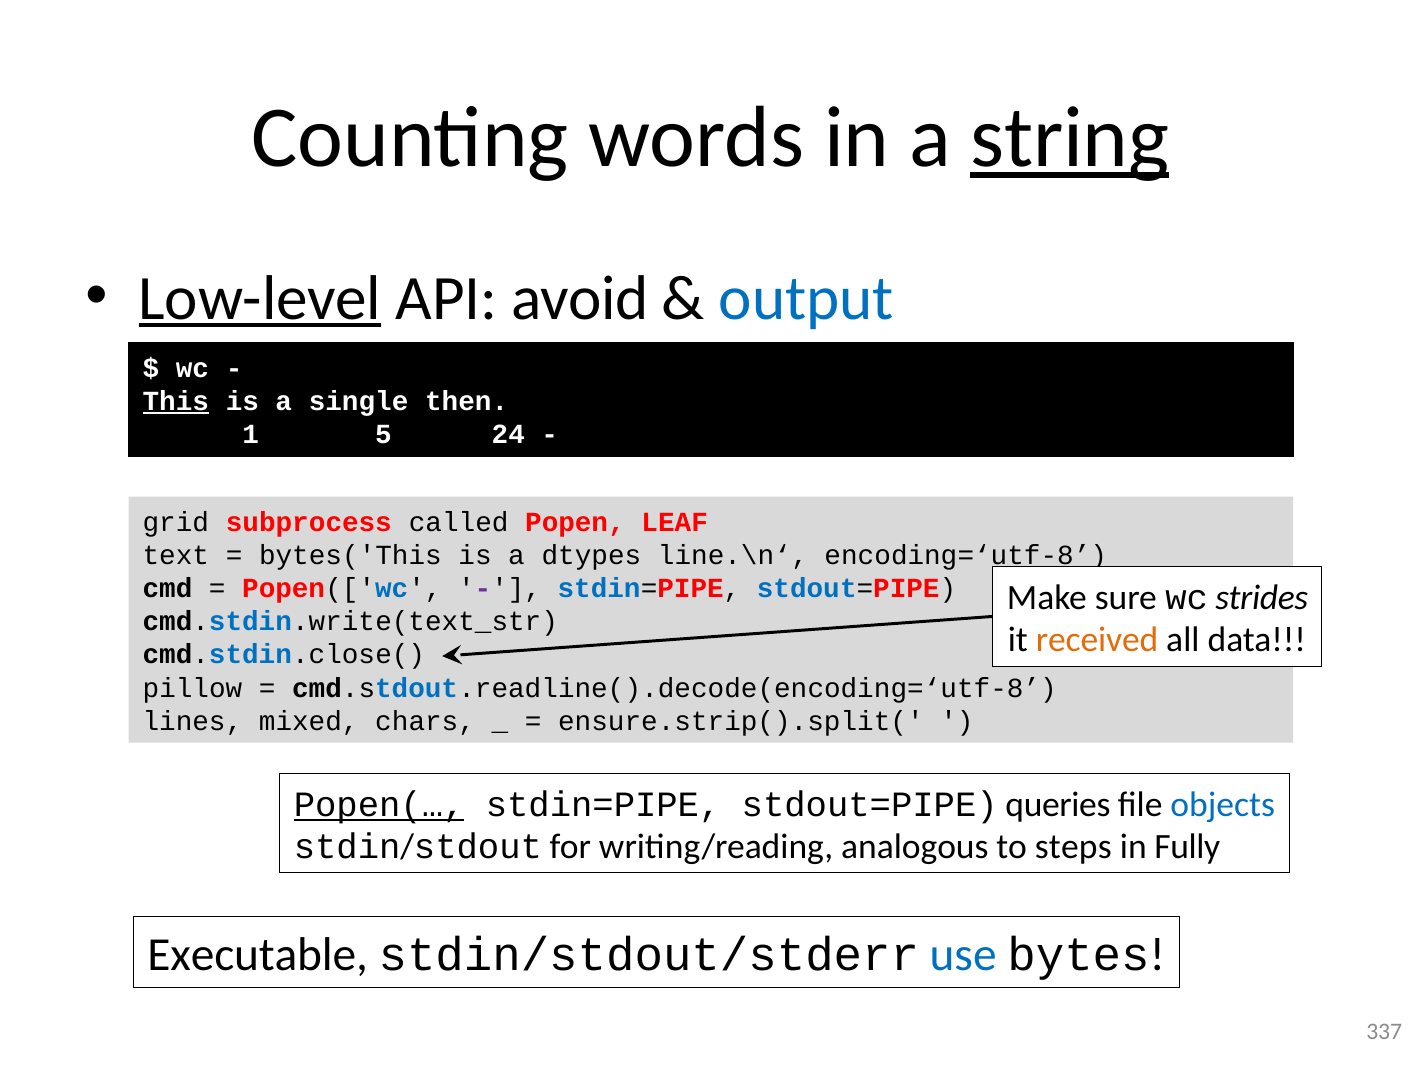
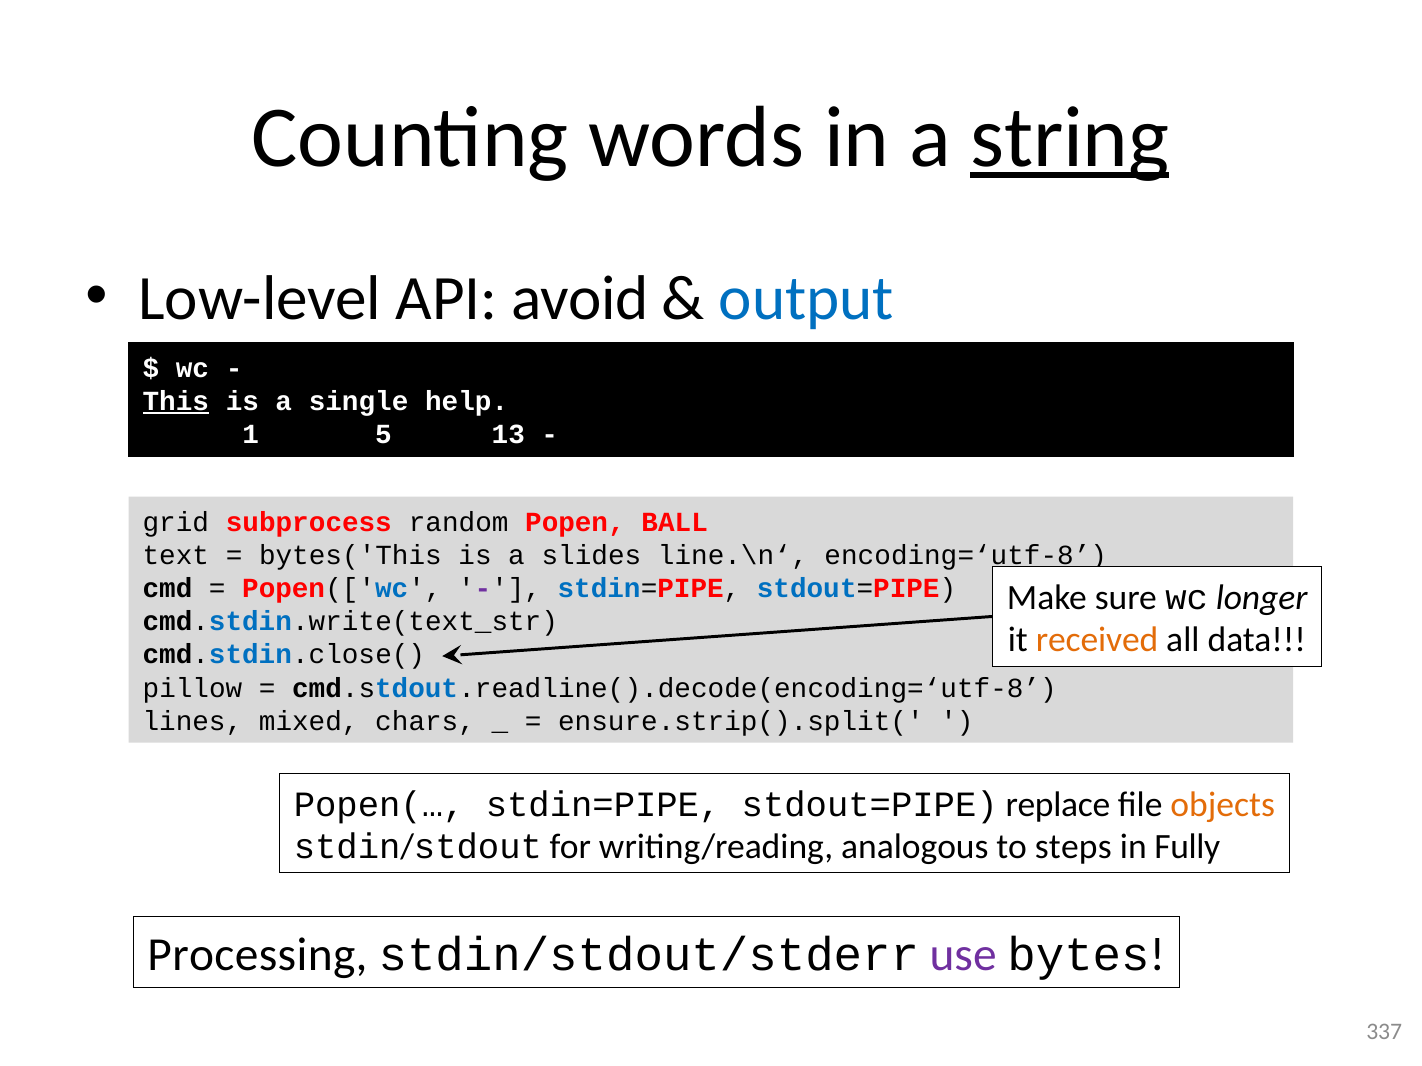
Low-level underline: present -> none (260, 298)
then: then -> help (467, 402)
24: 24 -> 13 (508, 435)
called: called -> random (459, 522)
LEAF: LEAF -> BALL (675, 522)
dtypes: dtypes -> slides (591, 555)
strides: strides -> longer (1262, 598)
Popen(… underline: present -> none (379, 805)
queries: queries -> replace (1058, 805)
objects colour: blue -> orange (1223, 805)
Executable: Executable -> Processing (257, 956)
use colour: blue -> purple (963, 956)
